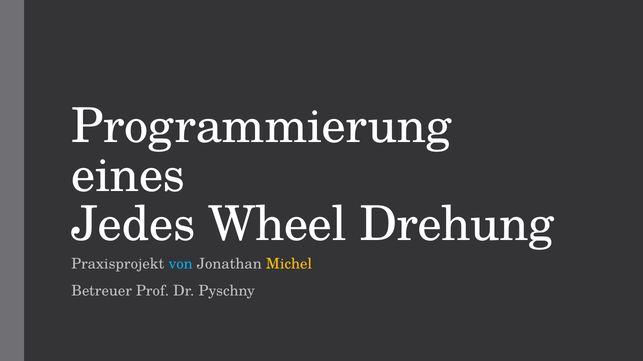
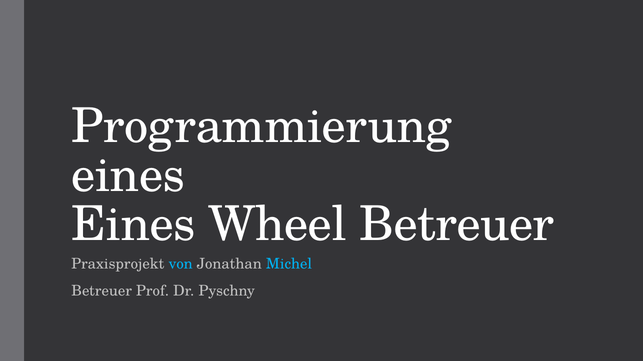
Jedes: Jedes -> Eines (134, 225)
Wheel Drehung: Drehung -> Betreuer (457, 225)
Michel colour: yellow -> light blue (289, 264)
